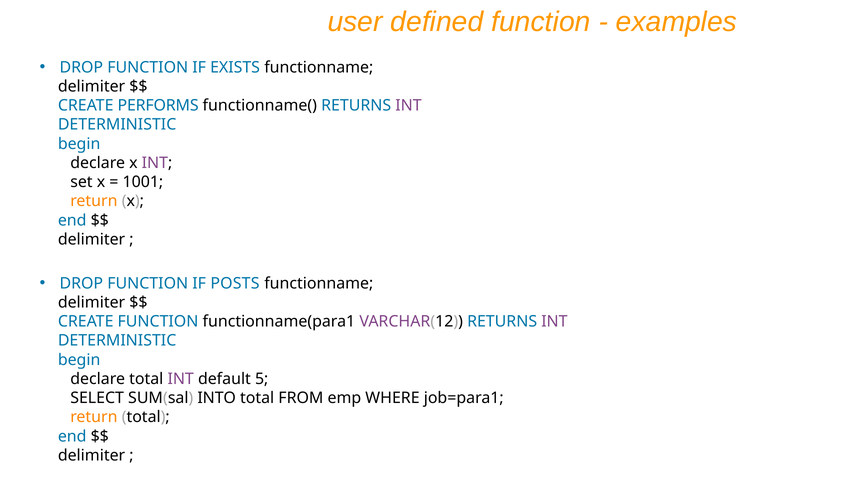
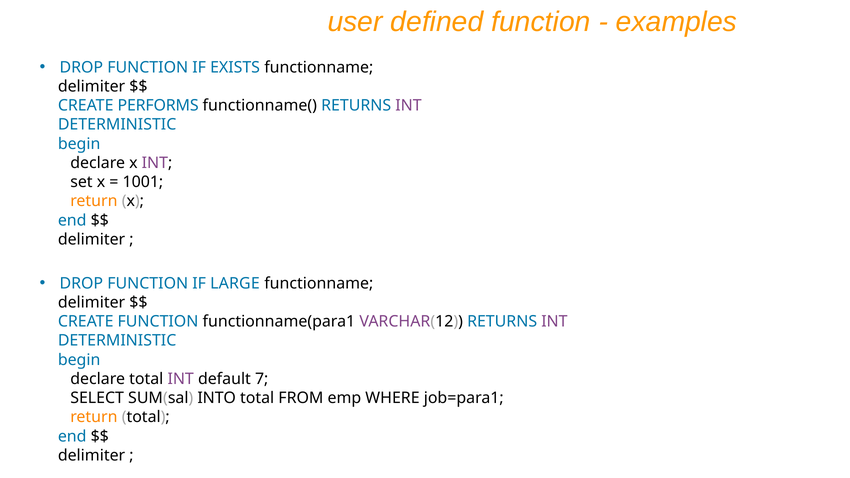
POSTS: POSTS -> LARGE (235, 283)
5: 5 -> 7 (262, 379)
